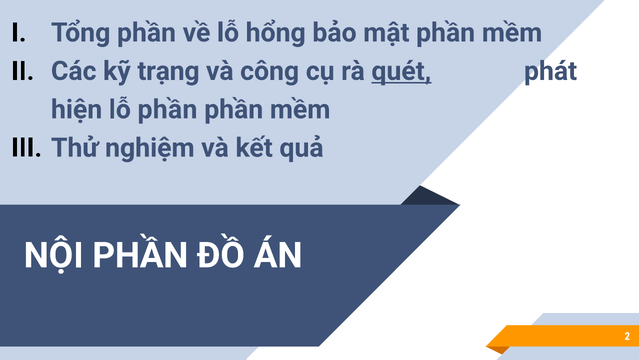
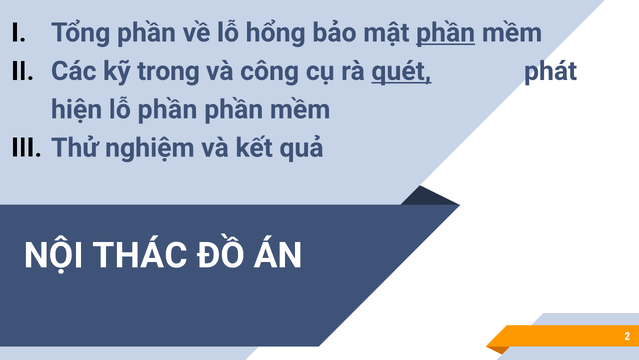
phần underline: none -> present (446, 33)
trạng: trạng -> trong (168, 71)
NỘI PHẦN: PHẦN -> THÁC (140, 255)
